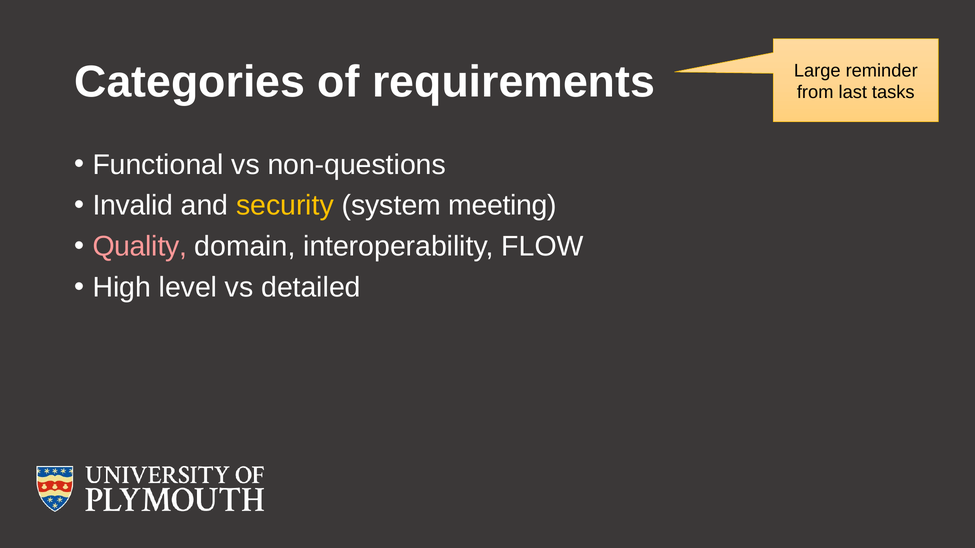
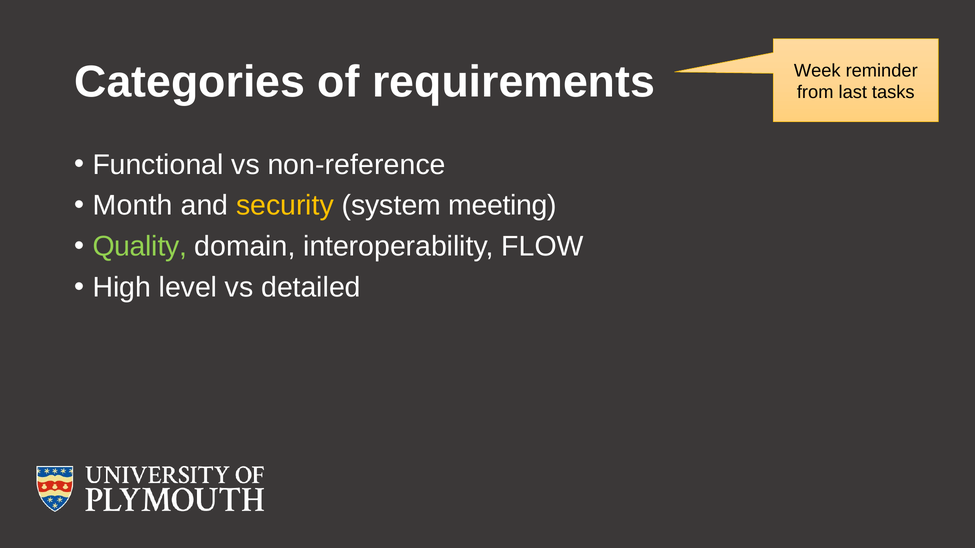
Large: Large -> Week (817, 71)
non-questions: non-questions -> non-reference (357, 165)
Invalid: Invalid -> Month (133, 206)
Quality colour: pink -> light green (140, 247)
